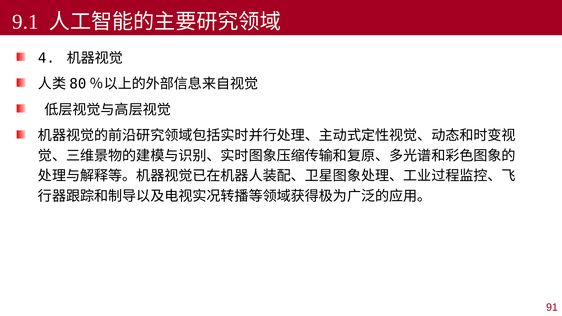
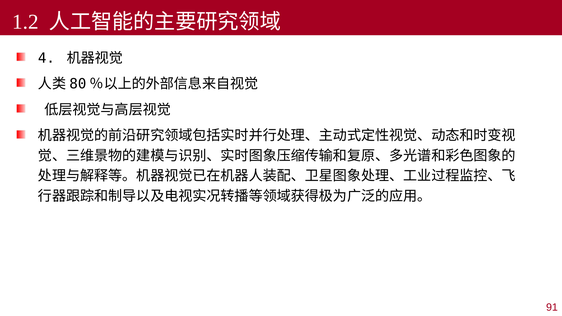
9.1: 9.1 -> 1.2 (25, 22)
